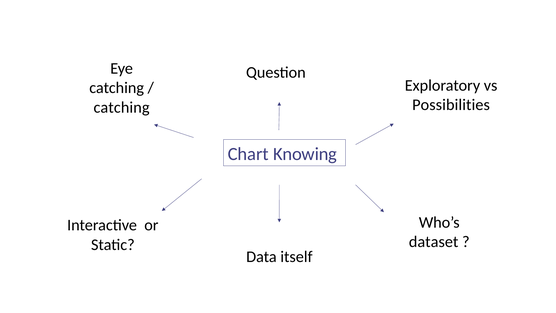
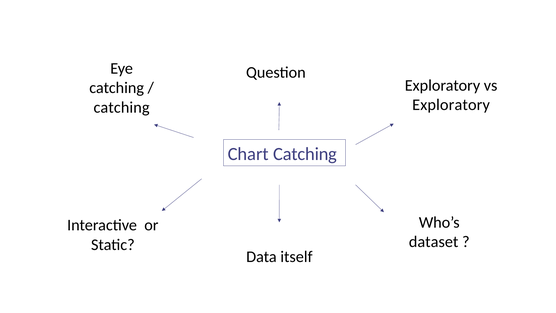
Possibilities: Possibilities -> Exploratory (451, 105)
Chart Knowing: Knowing -> Catching (305, 154)
